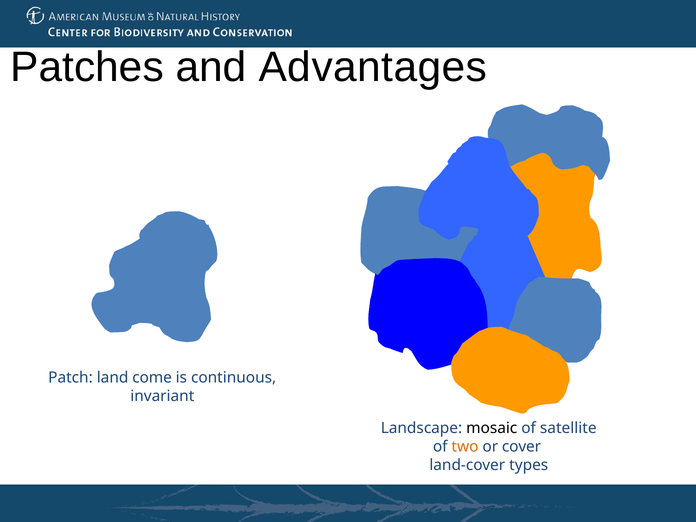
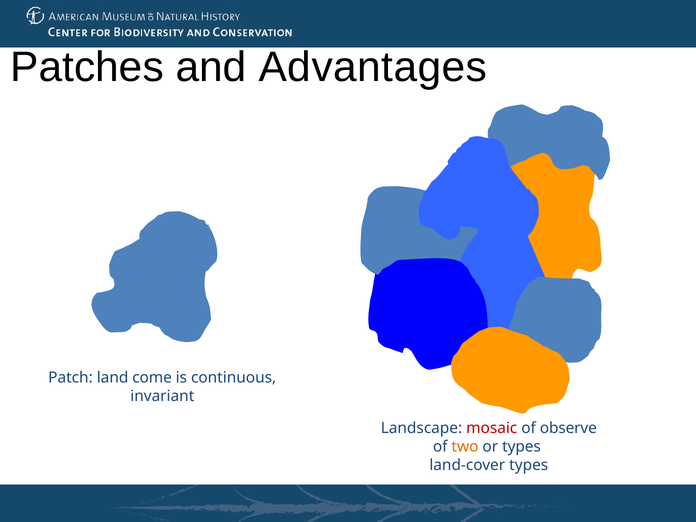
mosaic colour: black -> red (492, 428)
satellite: satellite -> observe (568, 428)
or cover: cover -> types (521, 447)
